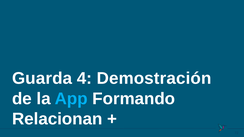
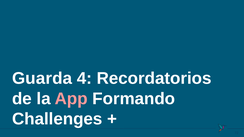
Demostración: Demostración -> Recordatorios (154, 79)
App colour: light blue -> pink (71, 99)
Relacionan: Relacionan -> Challenges (57, 119)
